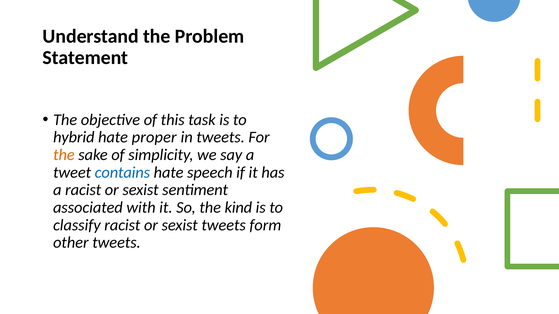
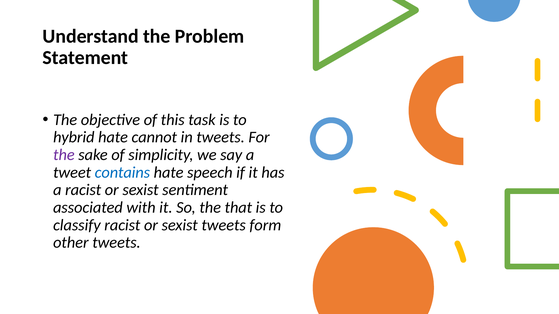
proper: proper -> cannot (154, 137)
the colour: orange -> purple (64, 155)
kind: kind -> that (238, 208)
